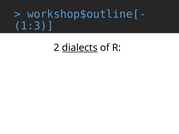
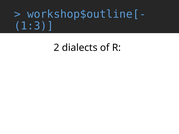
dialects underline: present -> none (80, 48)
